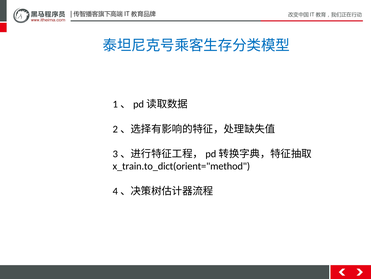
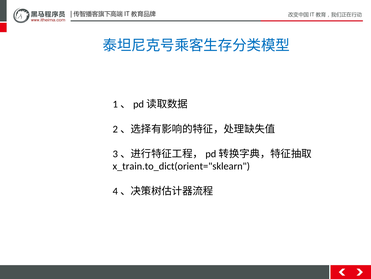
x_train.to_dict(orient="method: x_train.to_dict(orient="method -> x_train.to_dict(orient="sklearn (181, 166)
